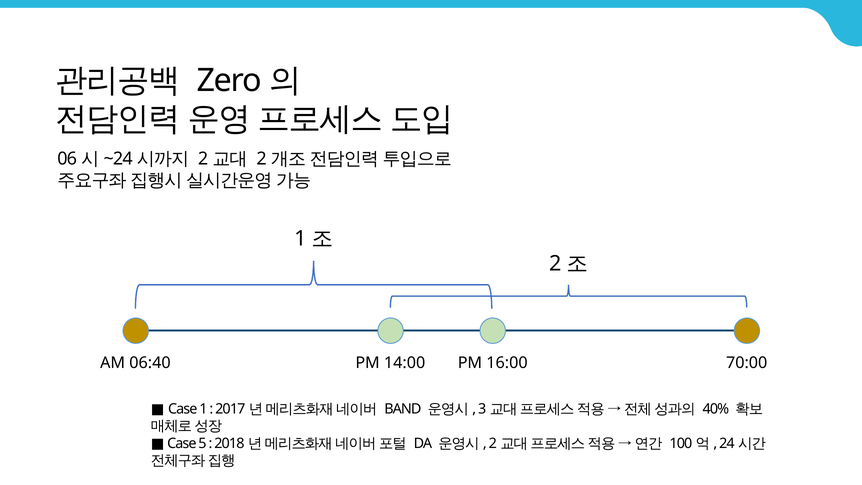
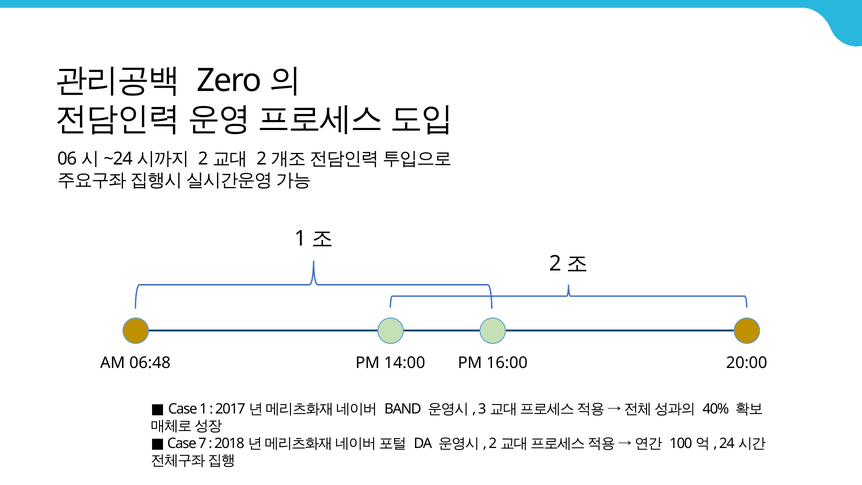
06:40: 06:40 -> 06:48 (150, 363)
70:00: 70:00 -> 20:00 (747, 363)
5: 5 -> 7 (202, 443)
